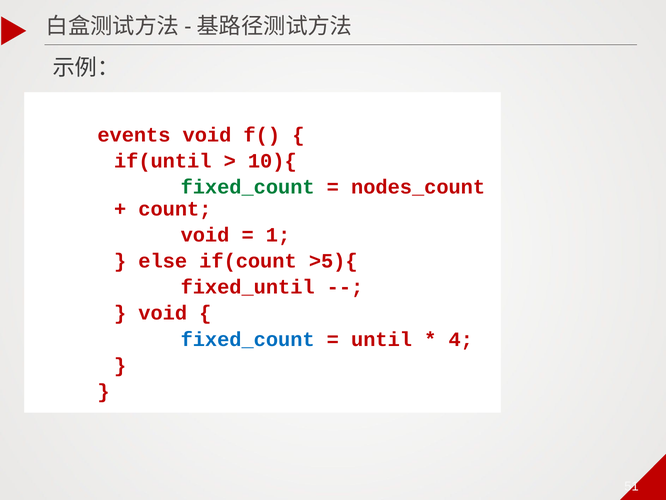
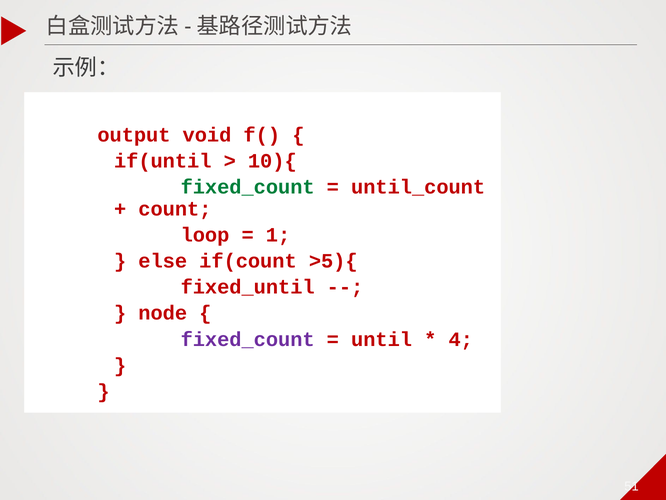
events: events -> output (134, 135)
nodes_count: nodes_count -> until_count (418, 187)
void: void -> loop (205, 235)
void: void -> node (163, 313)
fixed_count colour: blue -> purple (248, 339)
